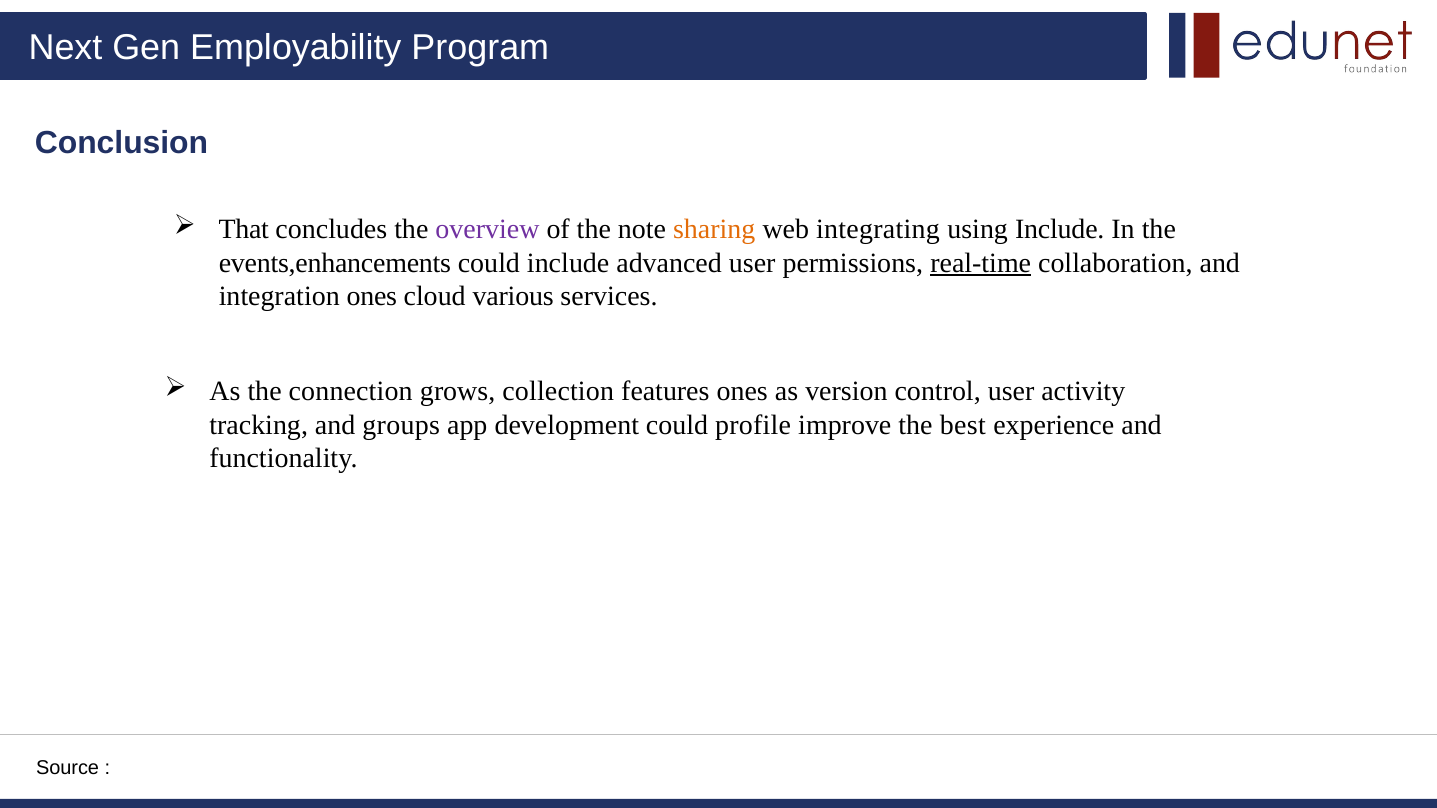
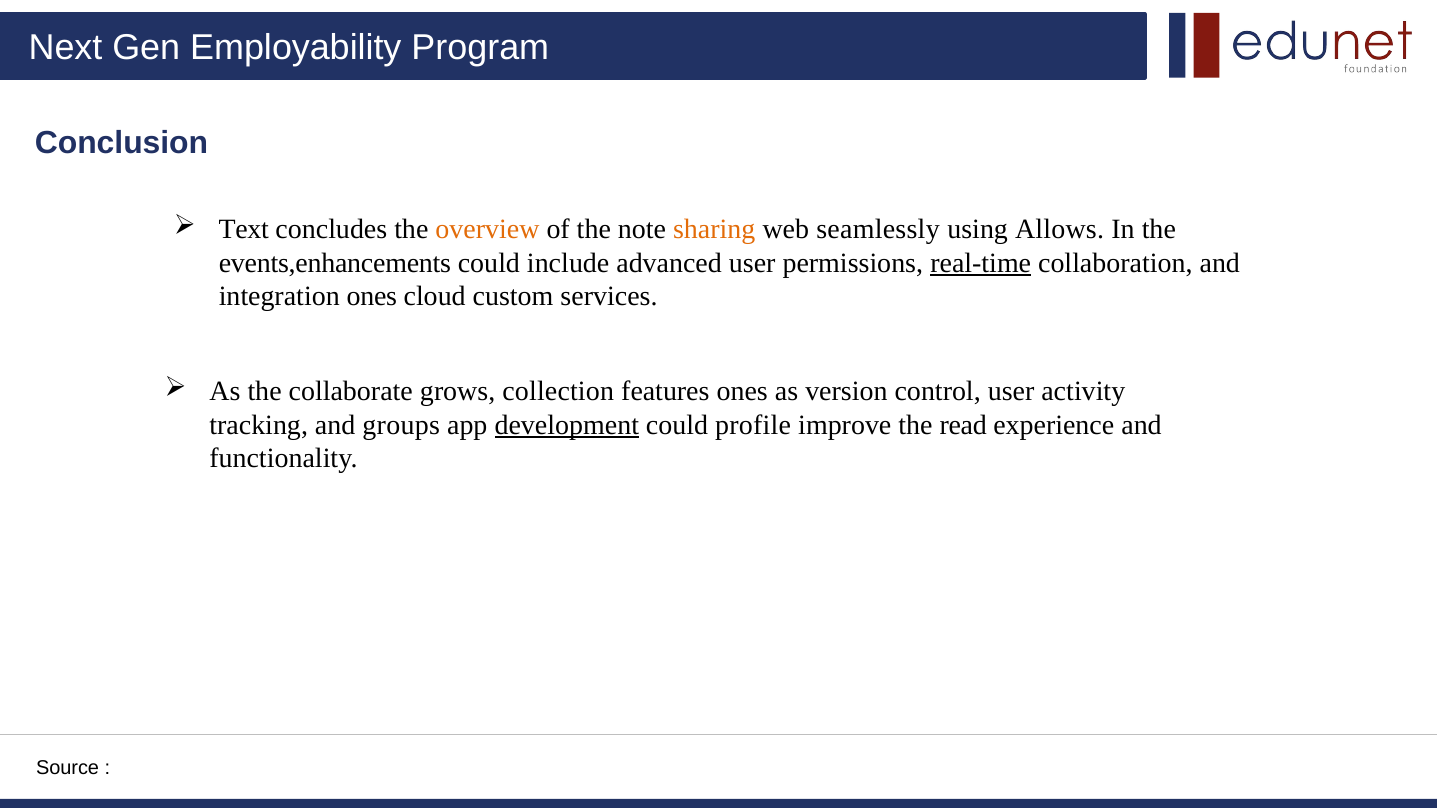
That: That -> Text (244, 230)
overview colour: purple -> orange (487, 230)
integrating: integrating -> seamlessly (878, 230)
using Include: Include -> Allows (1060, 230)
various: various -> custom (513, 297)
connection: connection -> collaborate (351, 392)
development underline: none -> present (567, 425)
best: best -> read (963, 425)
